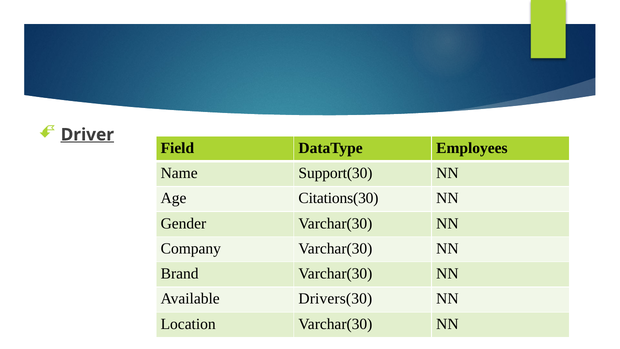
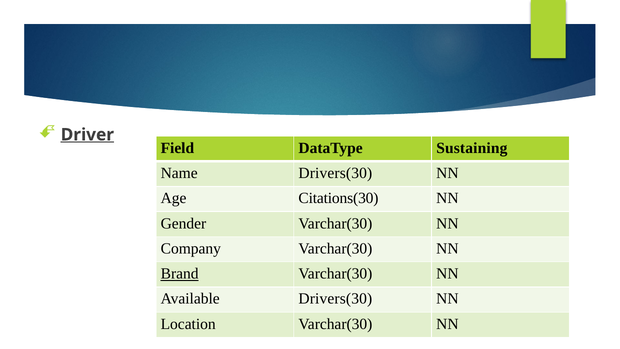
Employees: Employees -> Sustaining (472, 148)
Name Support(30: Support(30 -> Drivers(30 (335, 173)
Brand underline: none -> present (180, 274)
